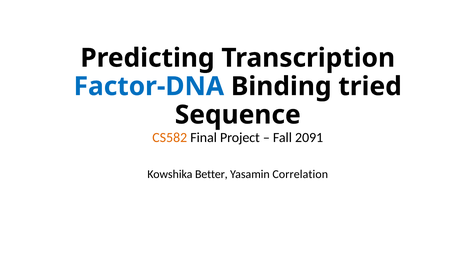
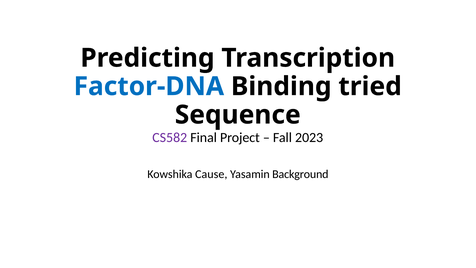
CS582 colour: orange -> purple (170, 137)
2091: 2091 -> 2023 (309, 137)
Better: Better -> Cause (211, 174)
Correlation: Correlation -> Background (300, 174)
